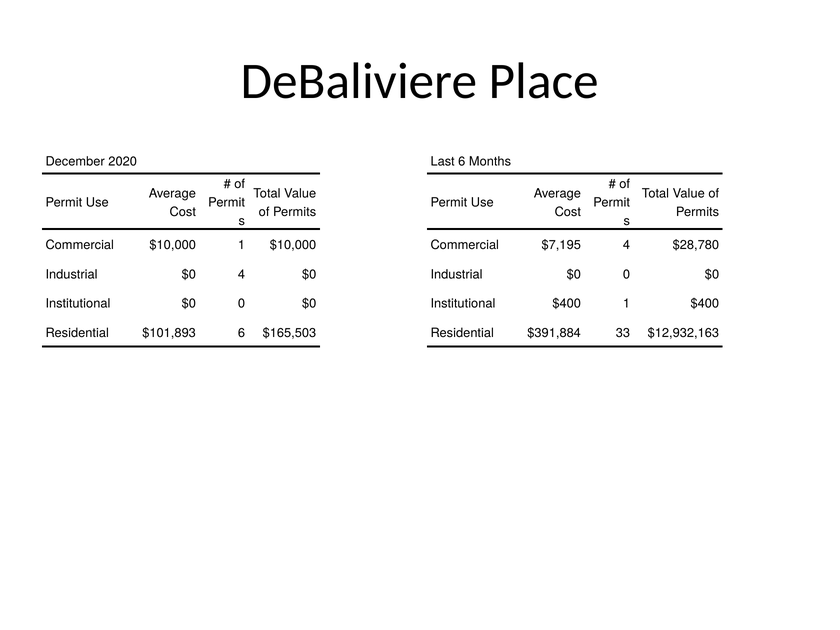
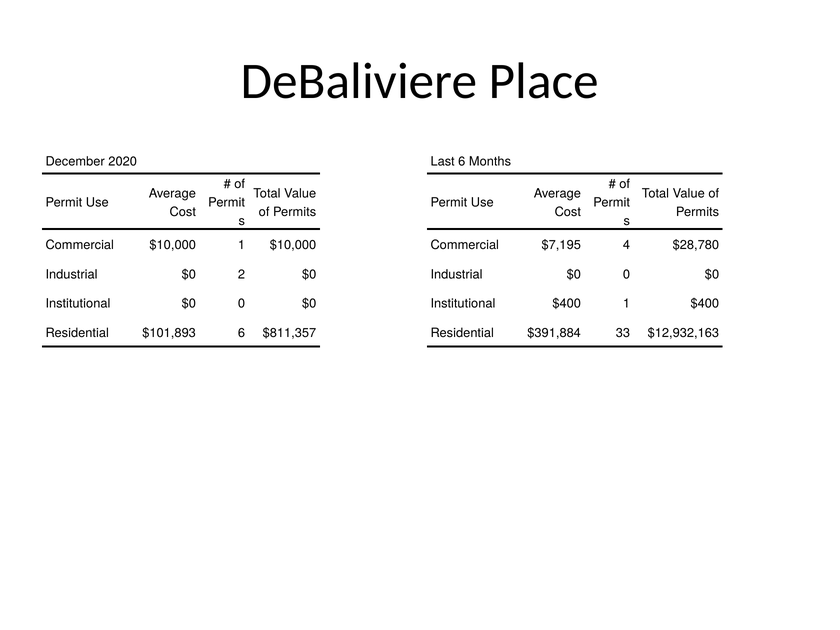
$0 4: 4 -> 2 (241, 275)
$165,503: $165,503 -> $811,357 (289, 333)
